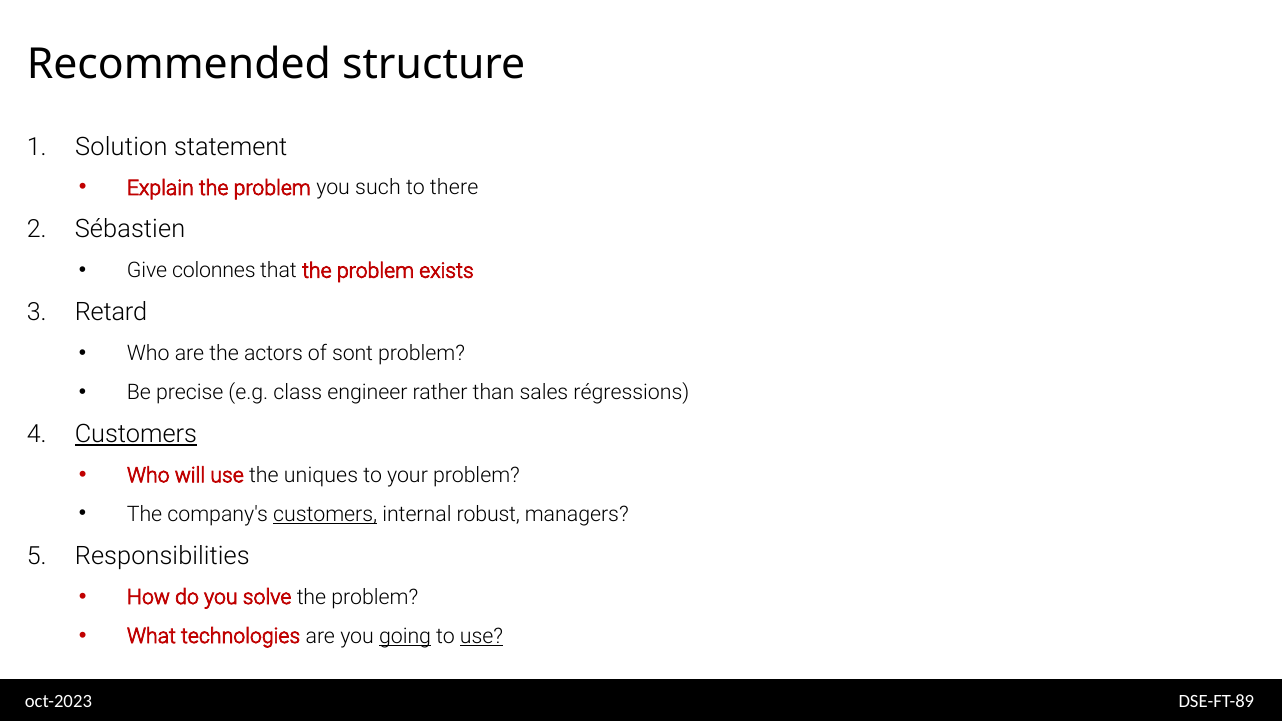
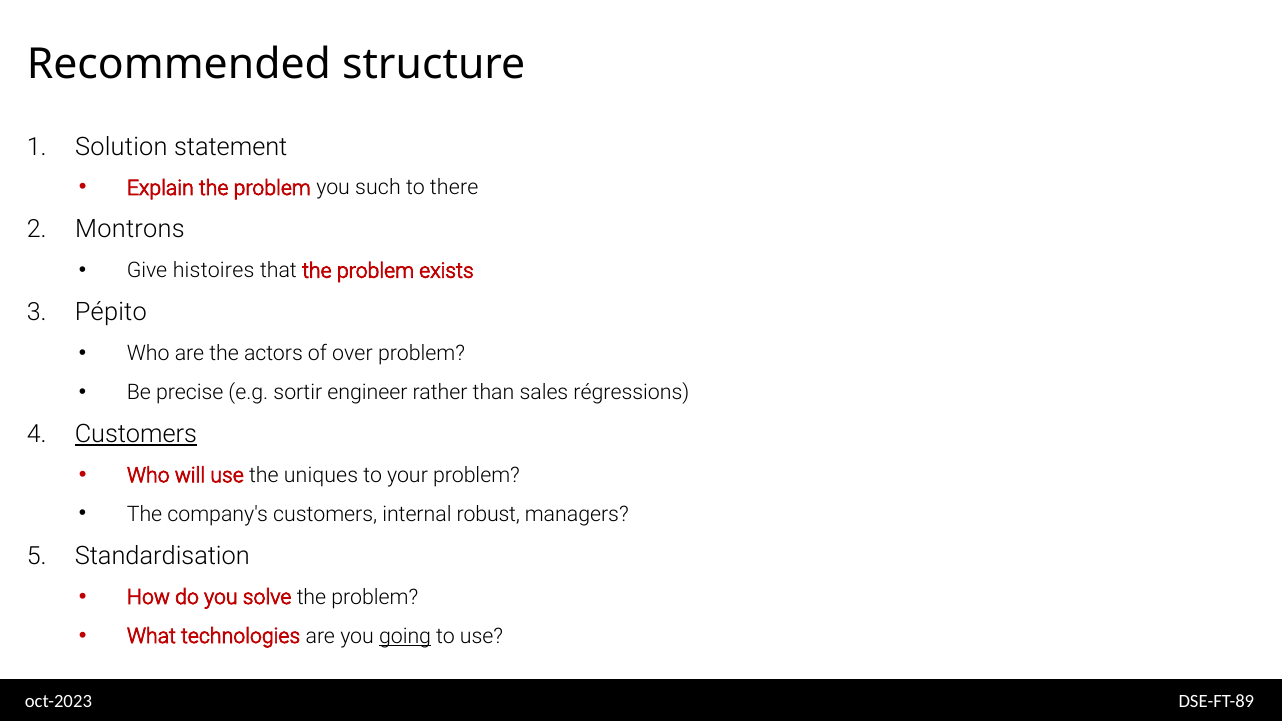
Sébastien: Sébastien -> Montrons (130, 230)
colonnes: colonnes -> histoires (214, 271)
Retard: Retard -> Pépito (111, 312)
sont: sont -> over (352, 354)
class: class -> sortir (298, 393)
customers underline: present -> none (325, 514)
Responsibilities: Responsibilities -> Standardisation (162, 556)
use underline: present -> none (482, 636)
